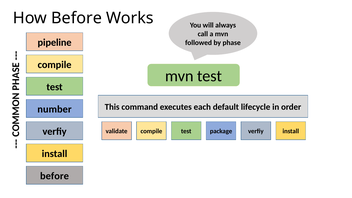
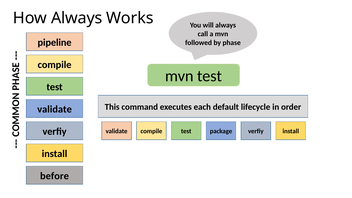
How Before: Before -> Always (77, 18)
number: number -> validate (55, 109)
